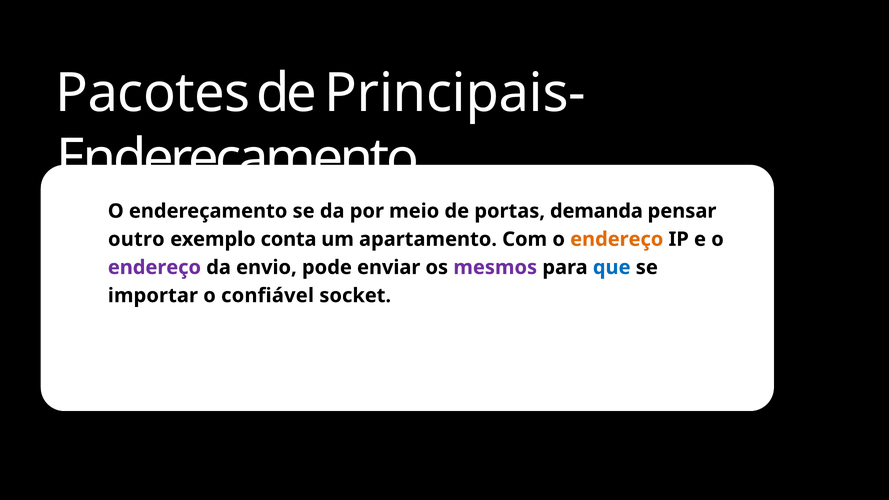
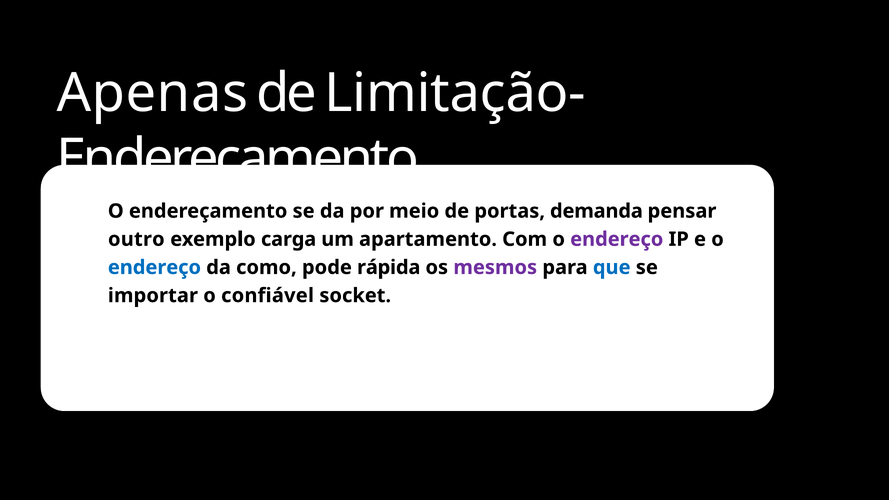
Pacotes: Pacotes -> Apenas (152, 94)
Principais-: Principais- -> Limitação- (455, 94)
conta: conta -> carga (289, 239)
endereço colour: orange -> purple (617, 239)
endereço colour: purple -> blue (154, 267)
envio: envio -> como (266, 267)
enviar: enviar -> rápida (389, 267)
